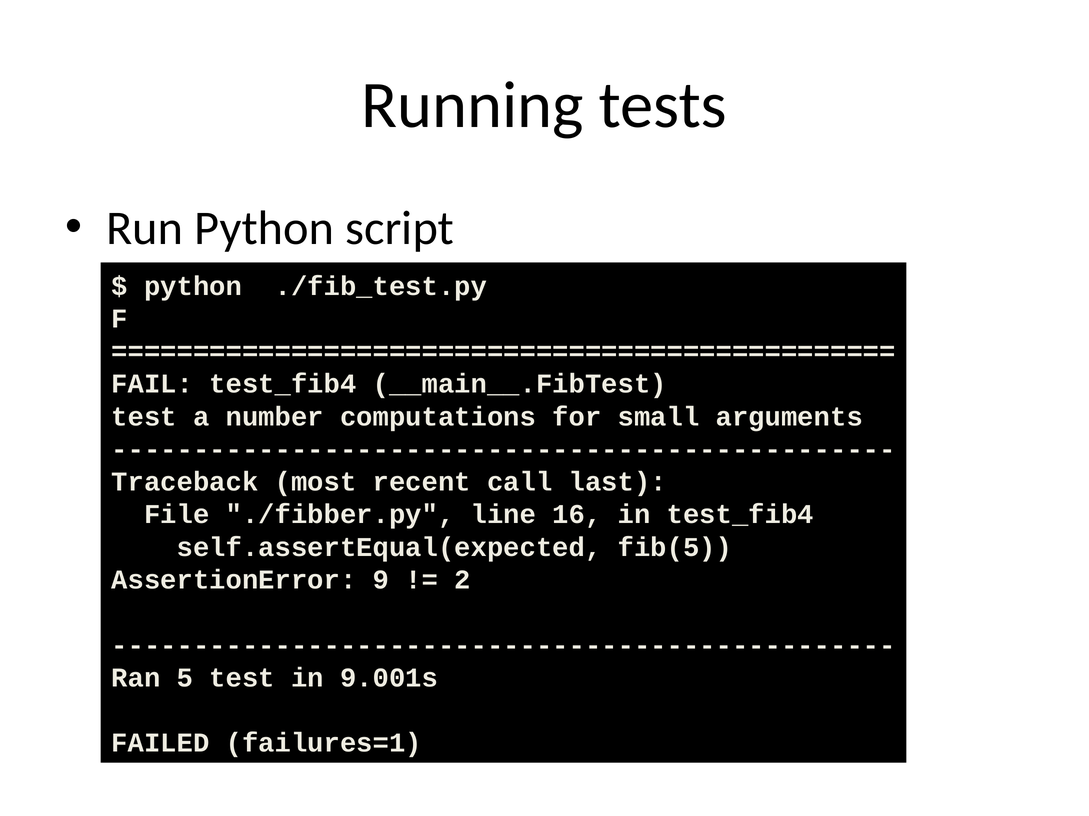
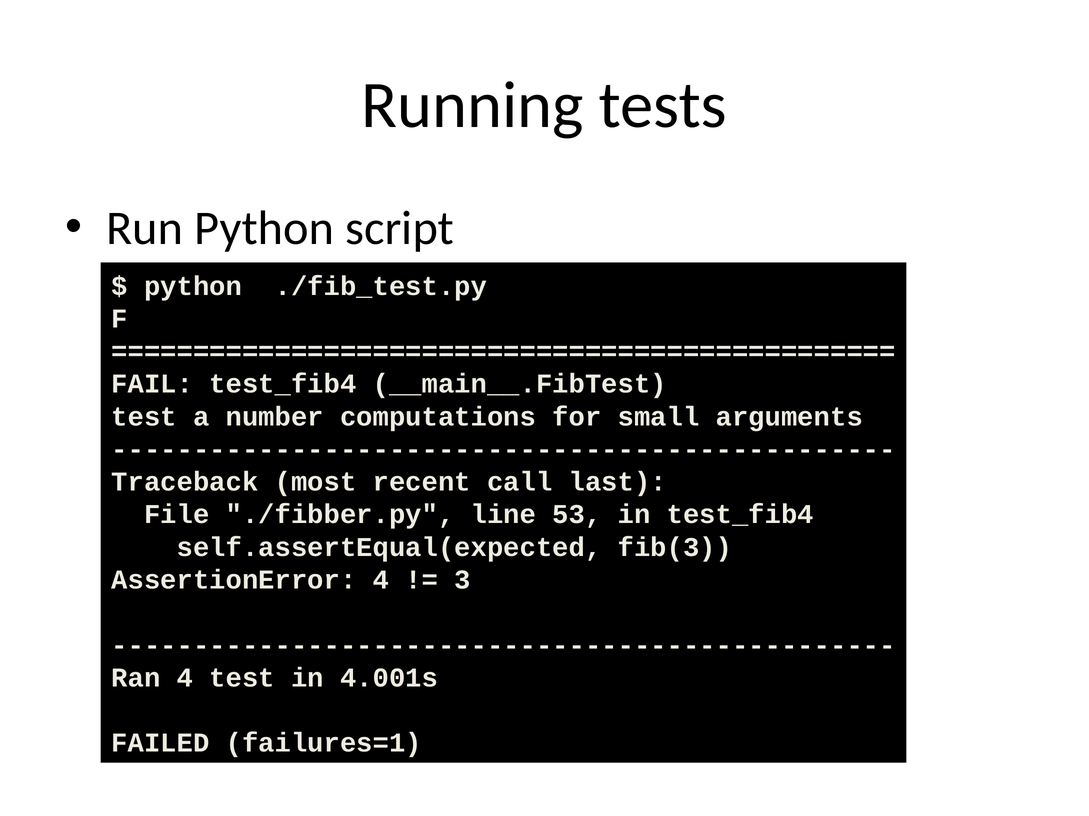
16: 16 -> 53 (577, 515)
fib(5: fib(5 -> fib(3 (675, 548)
AssertionError 9: 9 -> 4 (381, 580)
2: 2 -> 3 (463, 580)
Ran 5: 5 -> 4 (185, 678)
9.001s: 9.001s -> 4.001s (389, 678)
